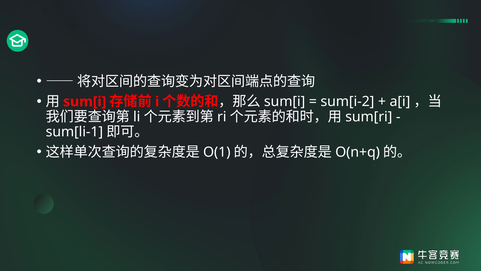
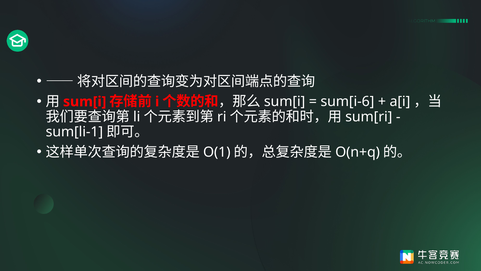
sum[i-2: sum[i-2 -> sum[i-6 (347, 101)
